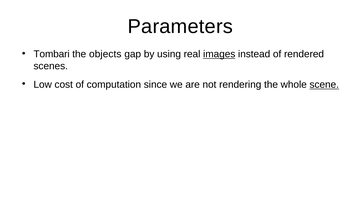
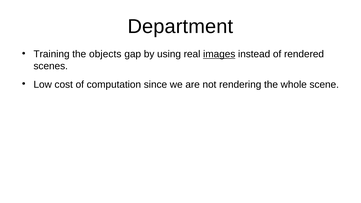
Parameters: Parameters -> Department (180, 26)
Tombari: Tombari -> Training (52, 54)
scene underline: present -> none (324, 85)
